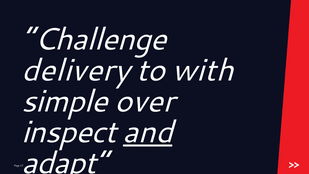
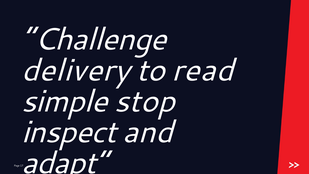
with: with -> read (203, 70)
over: over -> stop (145, 101)
and underline: present -> none (148, 132)
